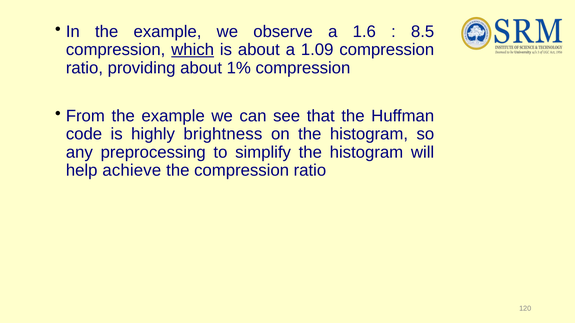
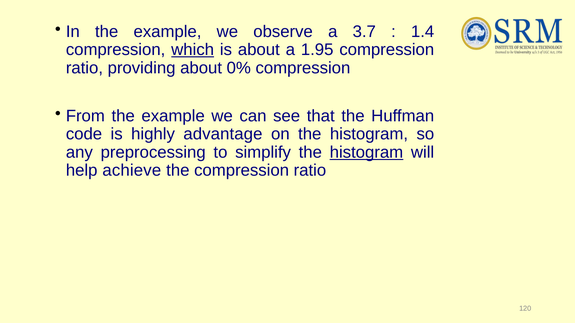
1.6: 1.6 -> 3.7 (364, 32)
8.5: 8.5 -> 1.4 (423, 32)
1.09: 1.09 -> 1.95 (317, 50)
1%: 1% -> 0% (239, 68)
brightness: brightness -> advantage (223, 134)
histogram underline: none -> present (366, 152)
